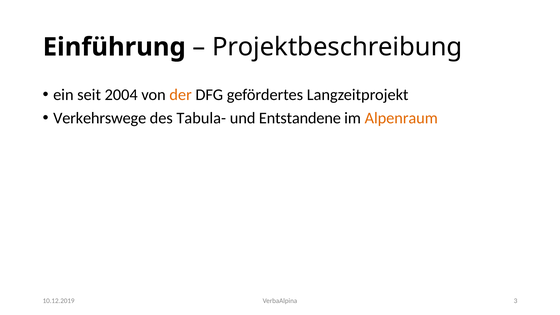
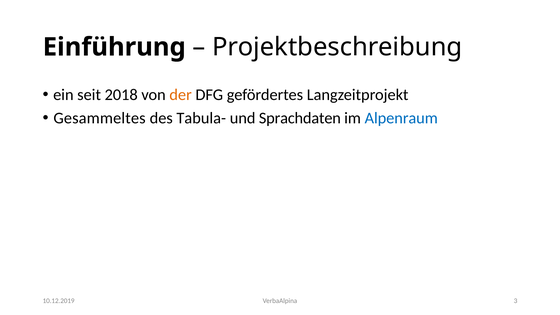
2004: 2004 -> 2018 (121, 95)
Verkehrswege: Verkehrswege -> Gesammeltes (100, 118)
Entstandene: Entstandene -> Sprachdaten (300, 118)
Alpenraum colour: orange -> blue (401, 118)
